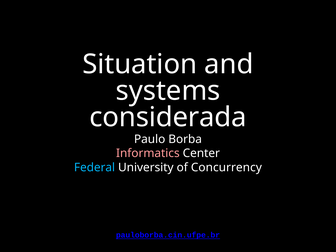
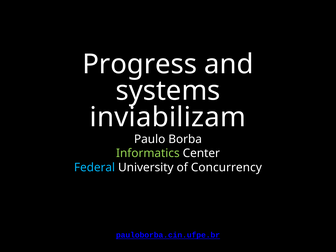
Situation: Situation -> Progress (140, 64)
considerada: considerada -> inviabilizam (168, 117)
Informatics colour: pink -> light green (148, 153)
